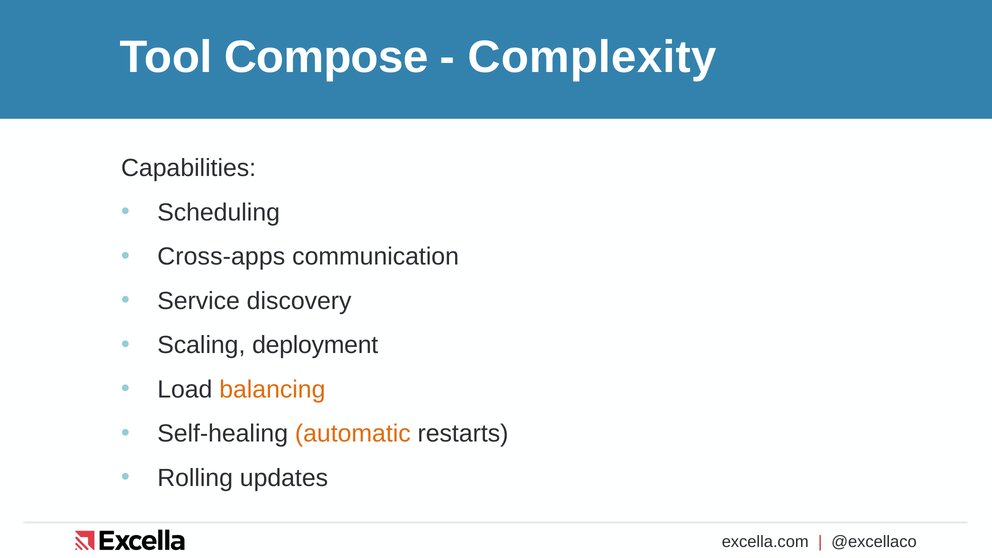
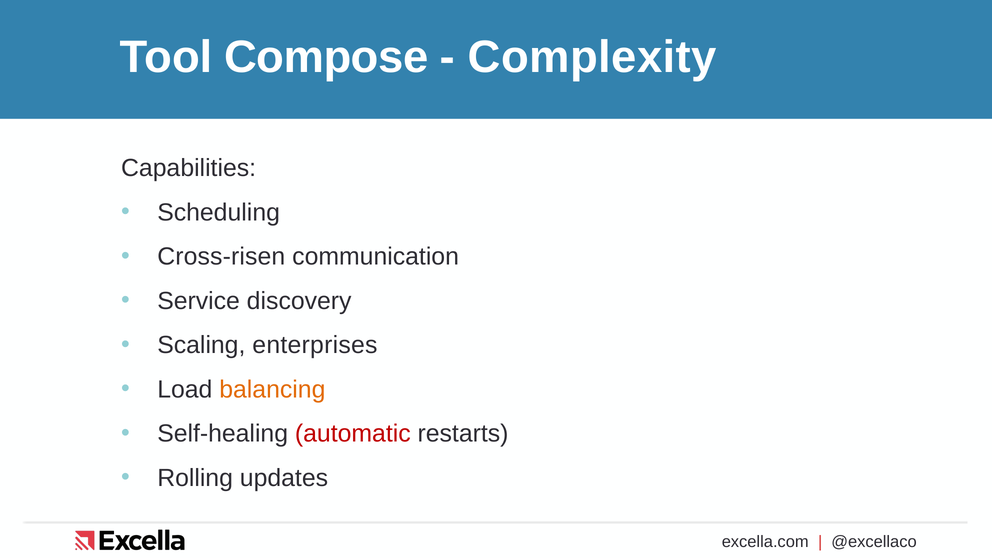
Cross-apps: Cross-apps -> Cross-risen (221, 257)
deployment: deployment -> enterprises (315, 345)
automatic colour: orange -> red (353, 434)
